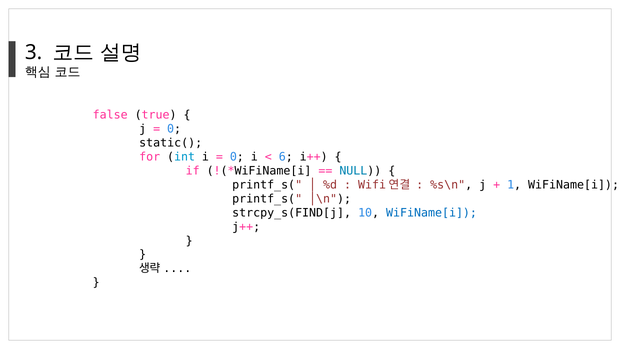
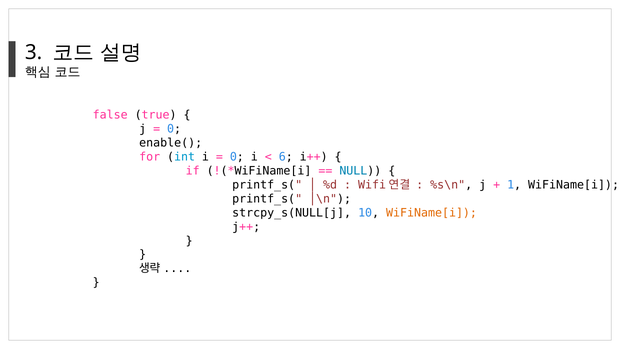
static(: static( -> enable( (171, 143)
strcpy_s(FIND[j: strcpy_s(FIND[j -> strcpy_s(NULL[j (292, 213)
WiFiName[i colour: blue -> orange (432, 213)
